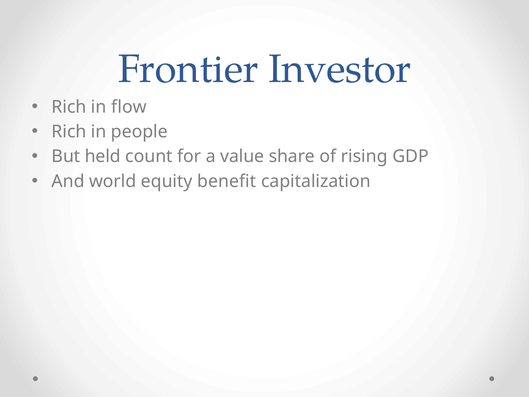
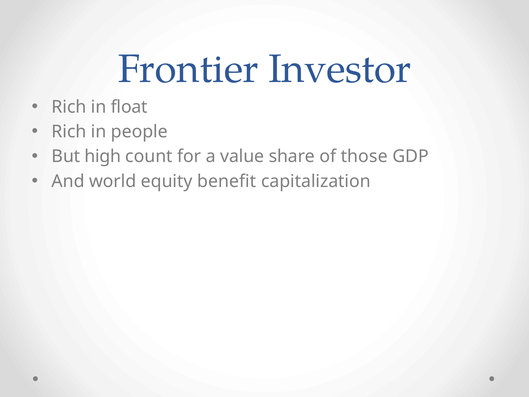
flow: flow -> float (129, 107)
held: held -> high (103, 156)
rising: rising -> those (364, 156)
